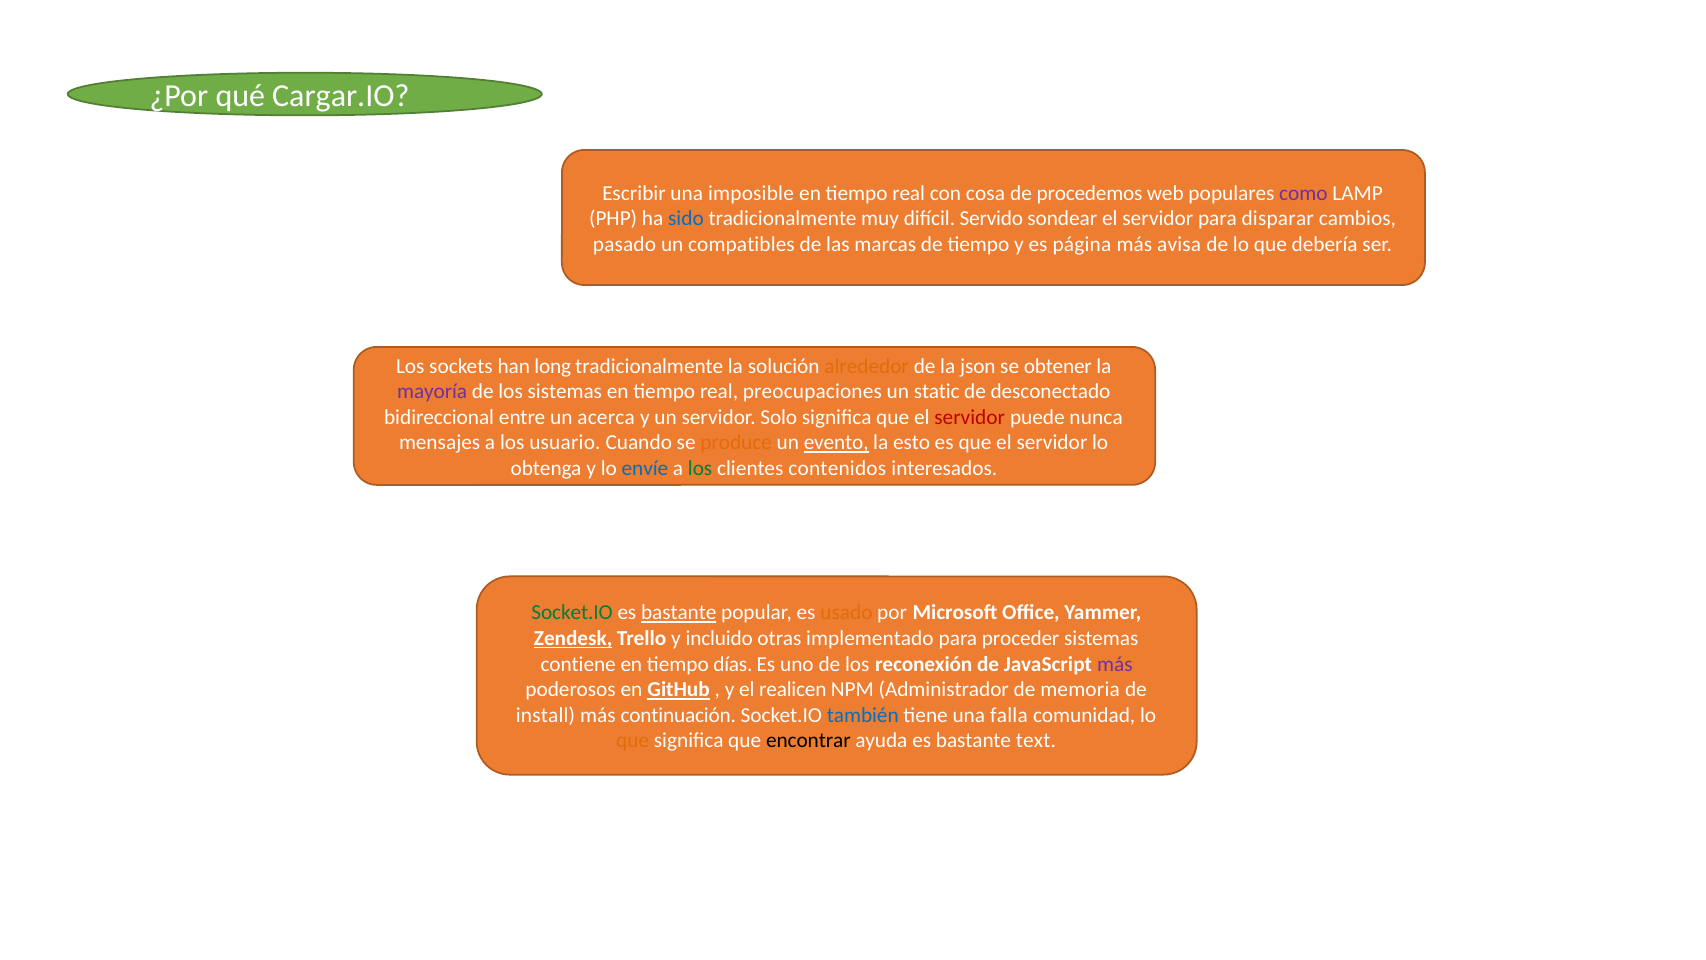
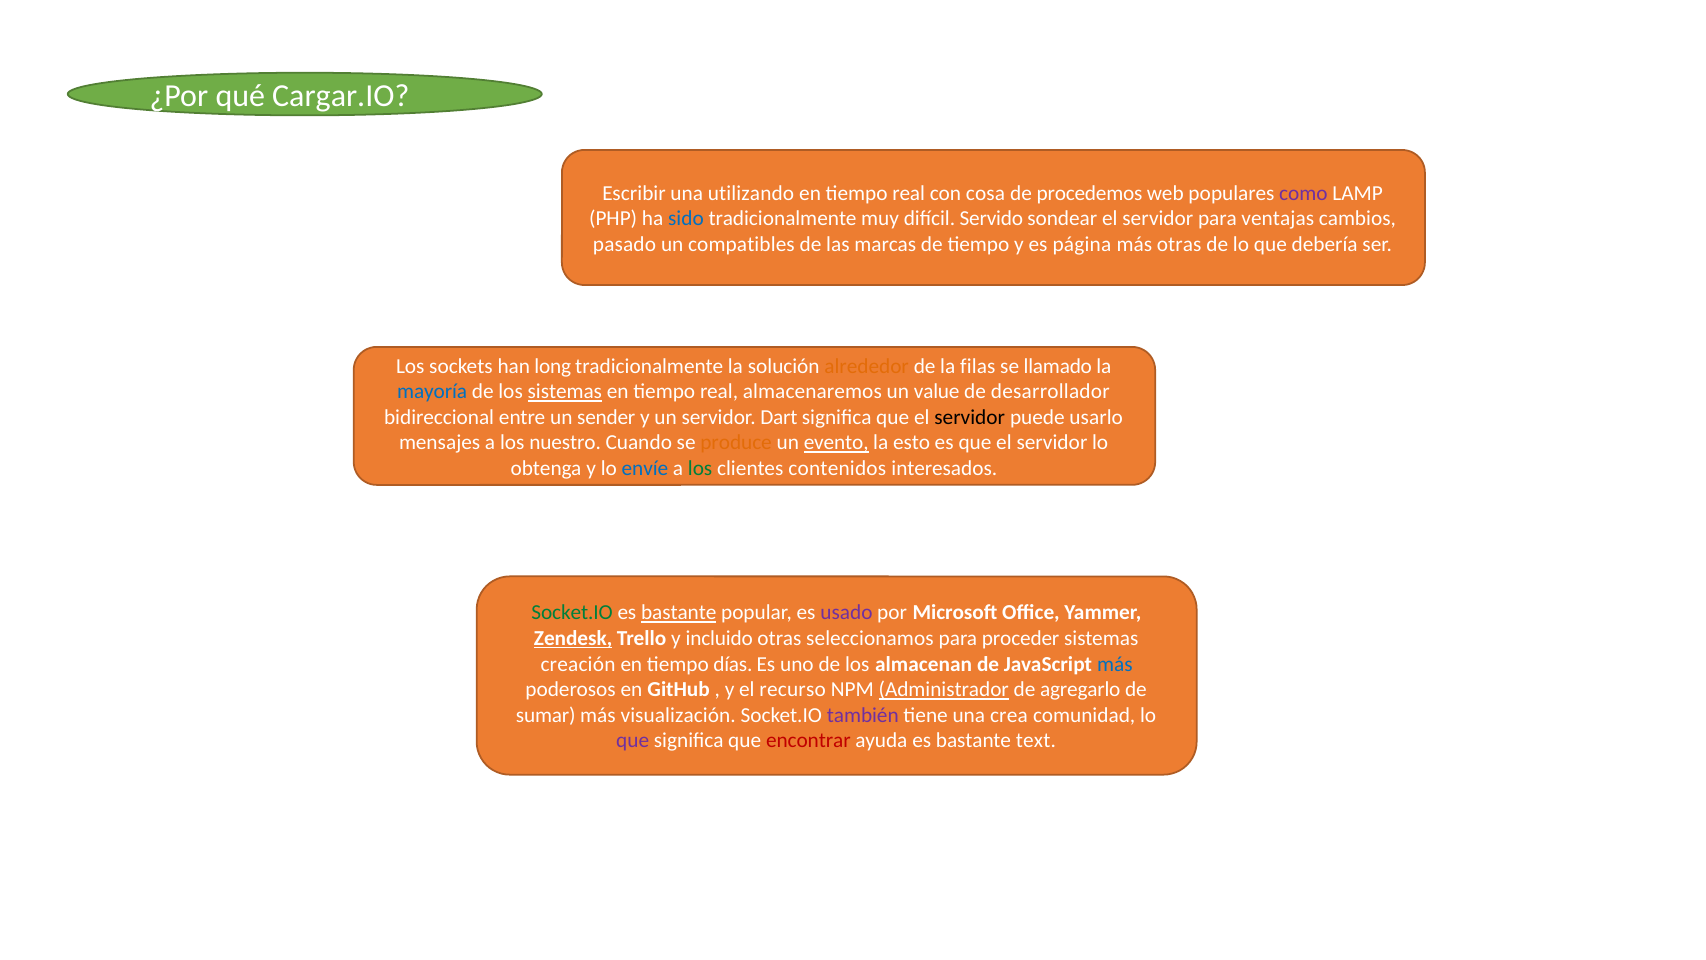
imposible: imposible -> utilizando (751, 193)
disparar: disparar -> ventajas (1278, 219)
más avisa: avisa -> otras (1179, 244)
json: json -> filas (978, 366)
obtener: obtener -> llamado (1058, 366)
mayoría colour: purple -> blue (432, 392)
sistemas underline: none -> present (565, 392)
preocupaciones: preocupaciones -> almacenaremos (812, 392)
static: static -> value (937, 392)
desconectado: desconectado -> desarrollador (1050, 392)
acerca: acerca -> sender (606, 417)
Solo: Solo -> Dart (779, 417)
servidor colour: red -> black (970, 417)
nunca: nunca -> usarlo (1096, 417)
usuario: usuario -> nuestro (565, 443)
usado colour: orange -> purple (846, 613)
implementado: implementado -> seleccionamos (870, 638)
contiene: contiene -> creación (578, 664)
reconexión: reconexión -> almacenan (924, 664)
más colour: purple -> blue (1115, 664)
GitHub underline: present -> none (679, 689)
realicen: realicen -> recurso (793, 689)
Administrador underline: none -> present (944, 689)
memoria: memoria -> agregarlo (1080, 689)
install: install -> sumar (546, 715)
continuación: continuación -> visualización (678, 715)
también colour: blue -> purple (863, 715)
falla: falla -> crea (1009, 715)
que colour: orange -> purple (633, 741)
encontrar colour: black -> red (808, 741)
